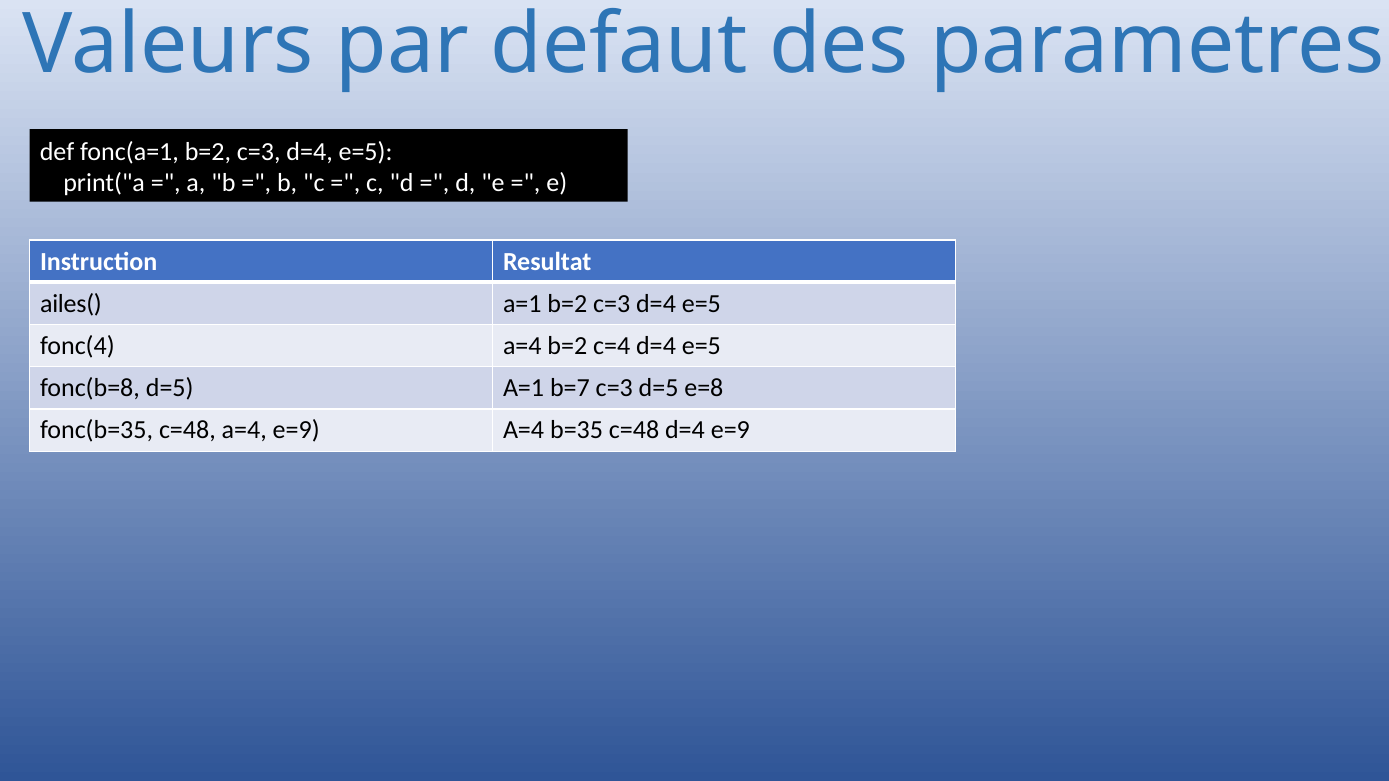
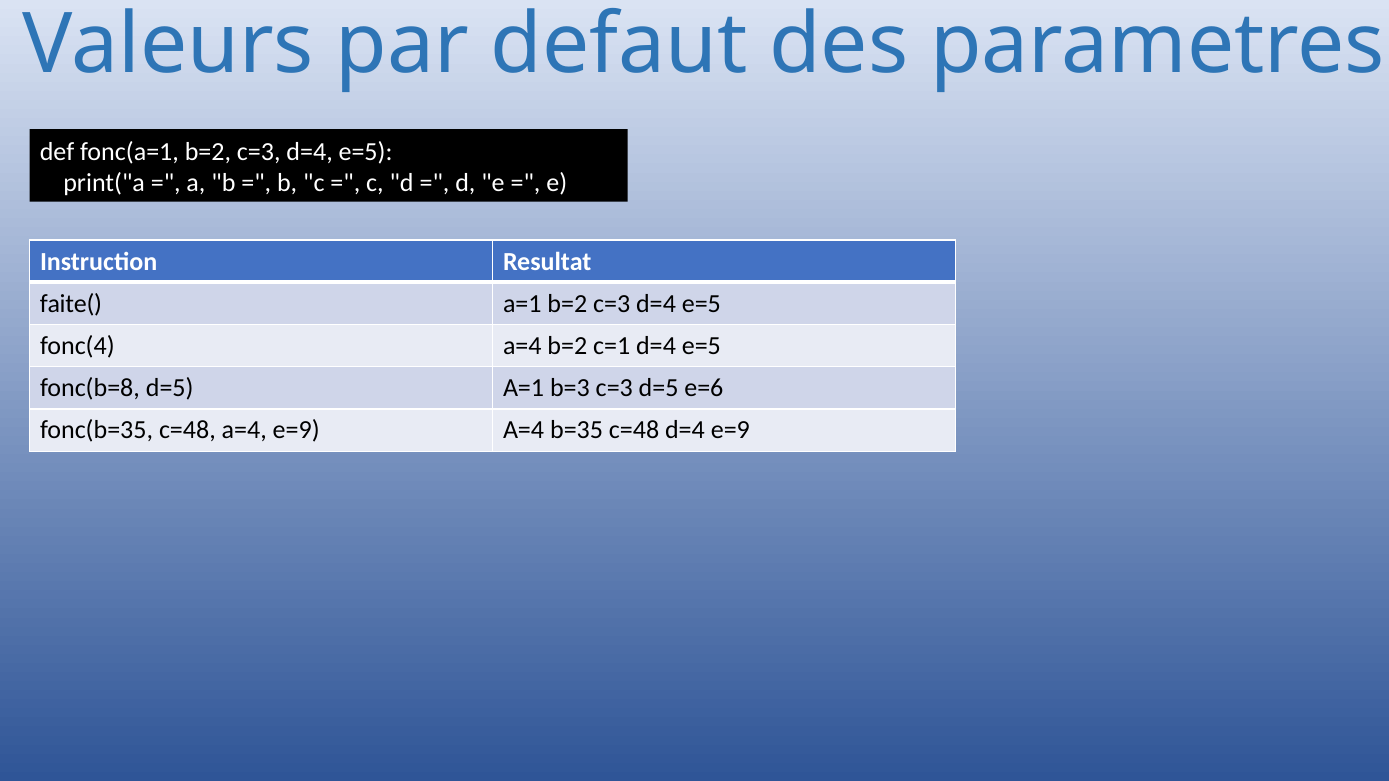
ailes(: ailes( -> faite( (71, 304)
c=4: c=4 -> c=1 (612, 346)
b=7: b=7 -> b=3 (570, 388)
e=8: e=8 -> e=6 (704, 388)
